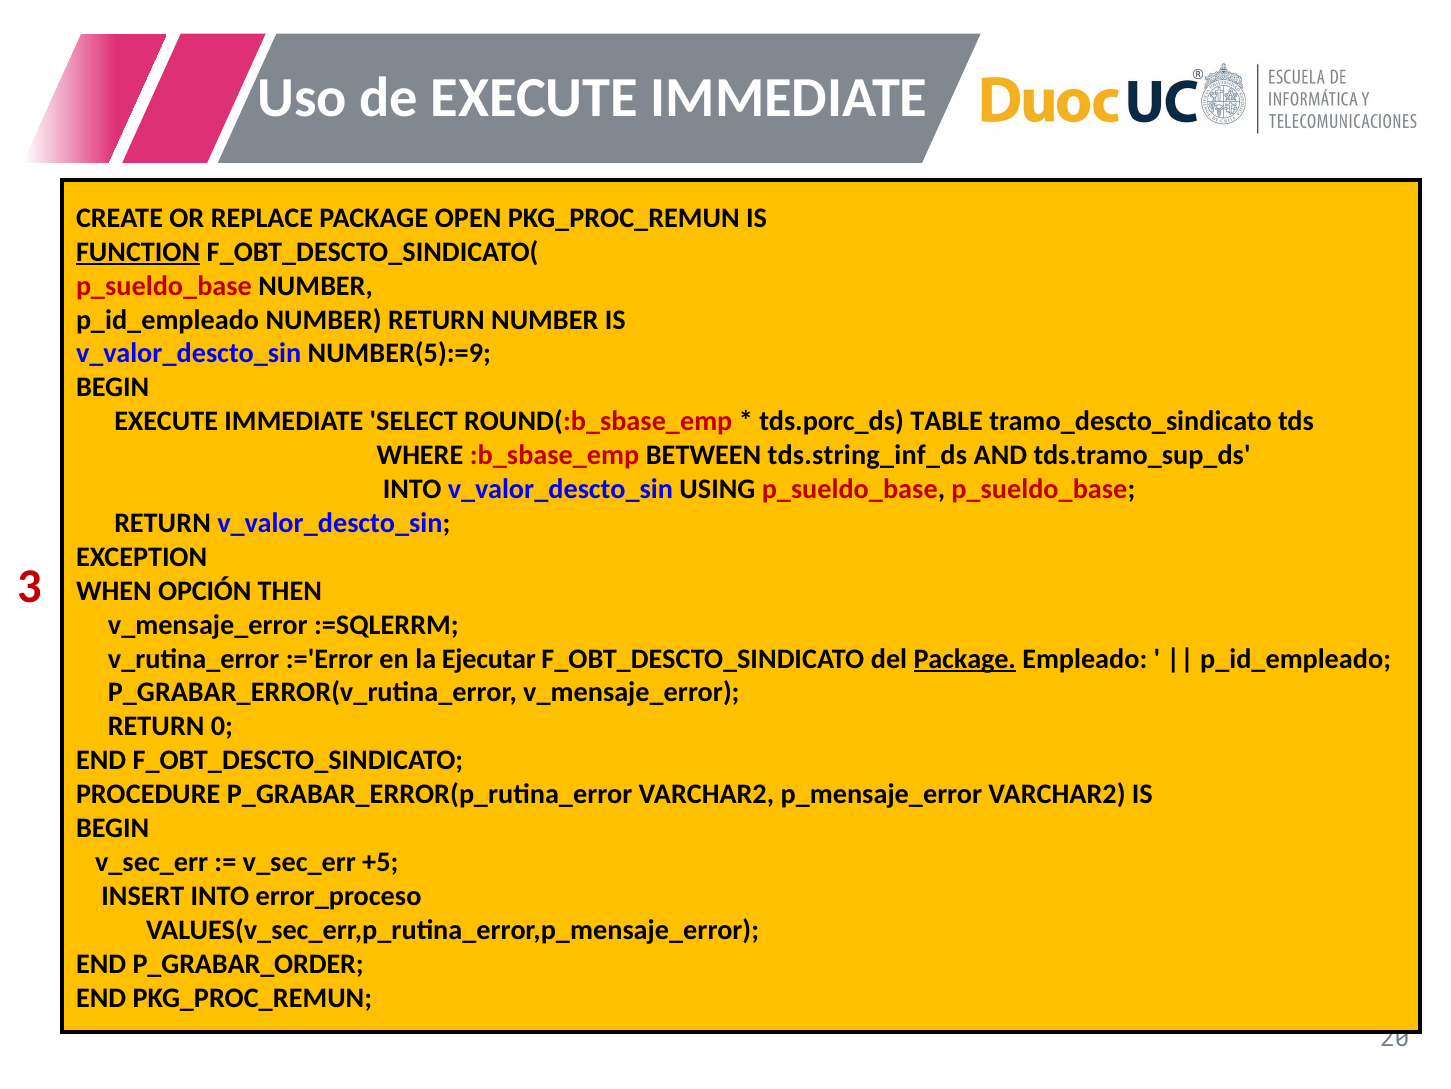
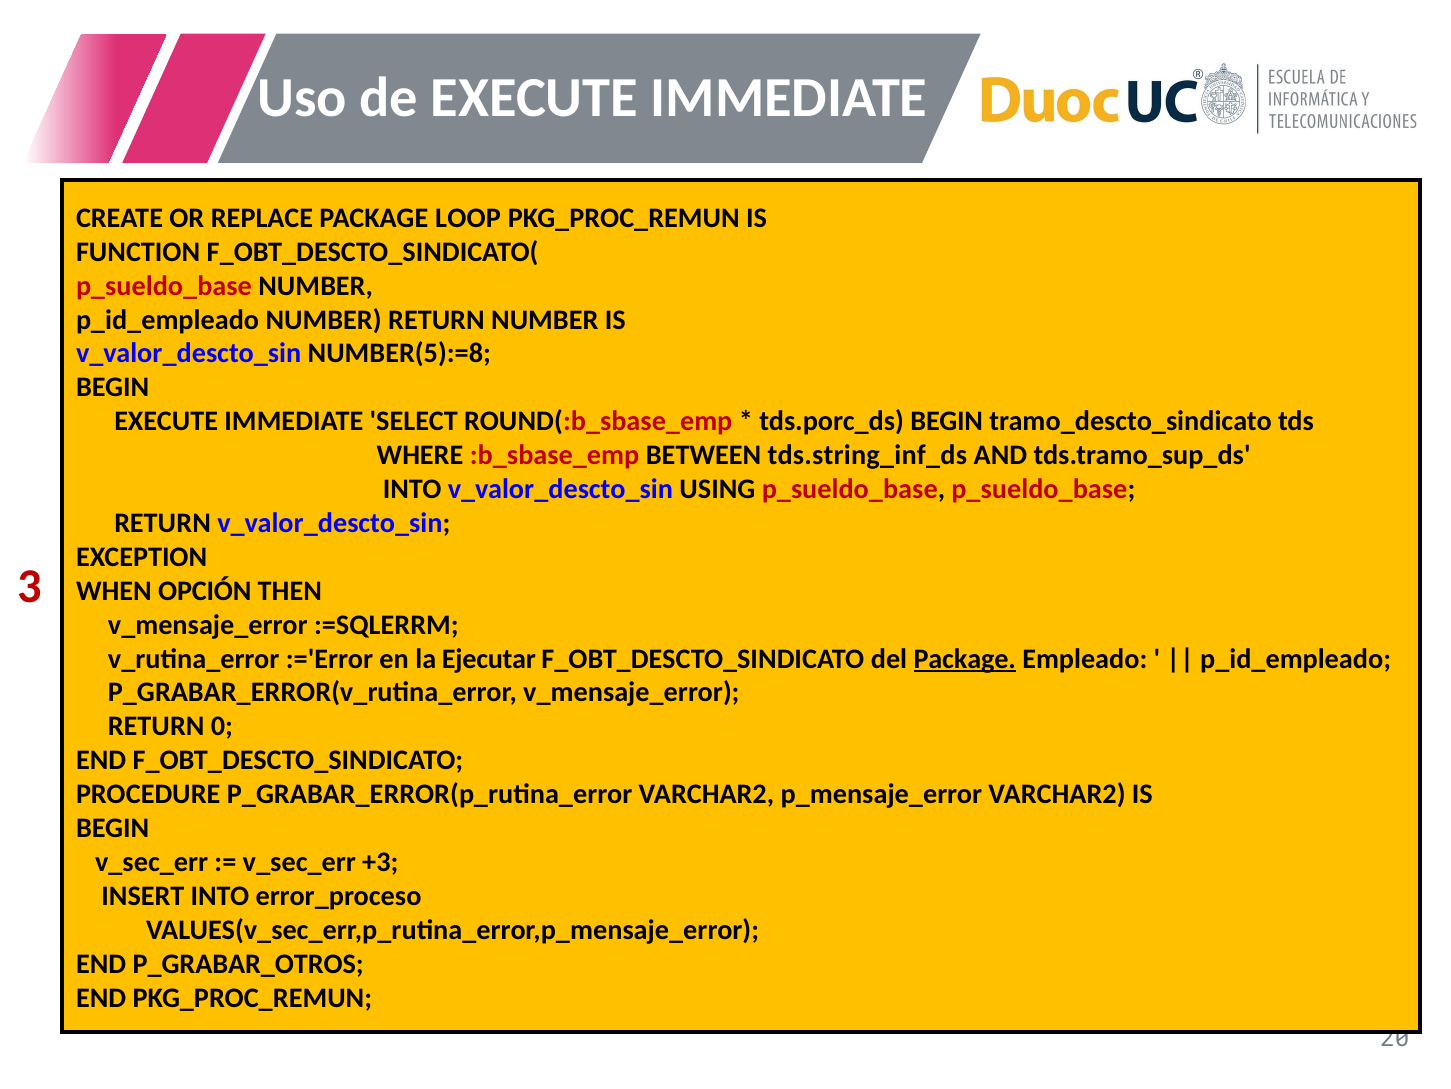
OPEN: OPEN -> LOOP (468, 218)
FUNCTION underline: present -> none (138, 252)
NUMBER(5):=9: NUMBER(5):=9 -> NUMBER(5):=8 (399, 353)
tds.porc_ds TABLE: TABLE -> BEGIN (947, 421)
+5: +5 -> +3 (380, 862)
P_GRABAR_ORDER: P_GRABAR_ORDER -> P_GRABAR_OTROS (248, 963)
